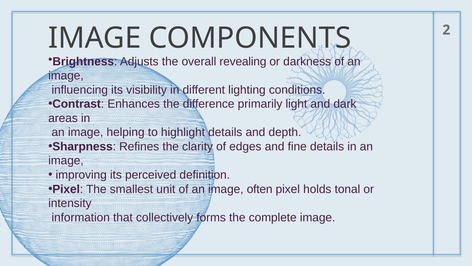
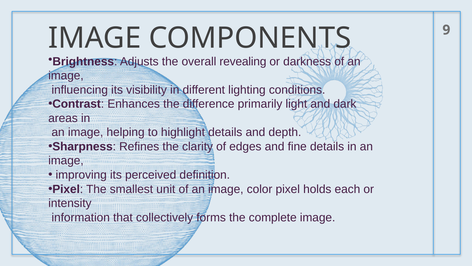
2: 2 -> 9 (446, 30)
often: often -> color (260, 189)
tonal: tonal -> each (347, 189)
